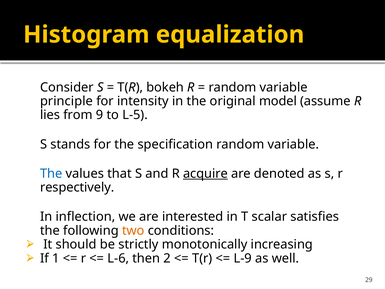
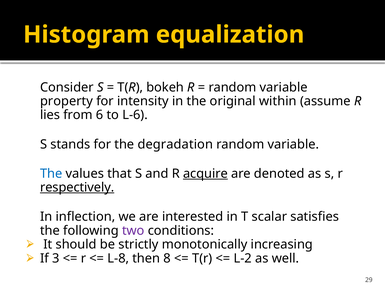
principle: principle -> property (66, 101)
model: model -> within (278, 101)
9: 9 -> 6 (100, 115)
L-5: L-5 -> L-6 (135, 115)
specification: specification -> degradation (175, 144)
respectively underline: none -> present (77, 187)
two colour: orange -> purple (133, 230)
1: 1 -> 3 (56, 258)
L-6: L-6 -> L-8 (118, 258)
2: 2 -> 8 (167, 258)
L-9: L-9 -> L-2 (243, 258)
